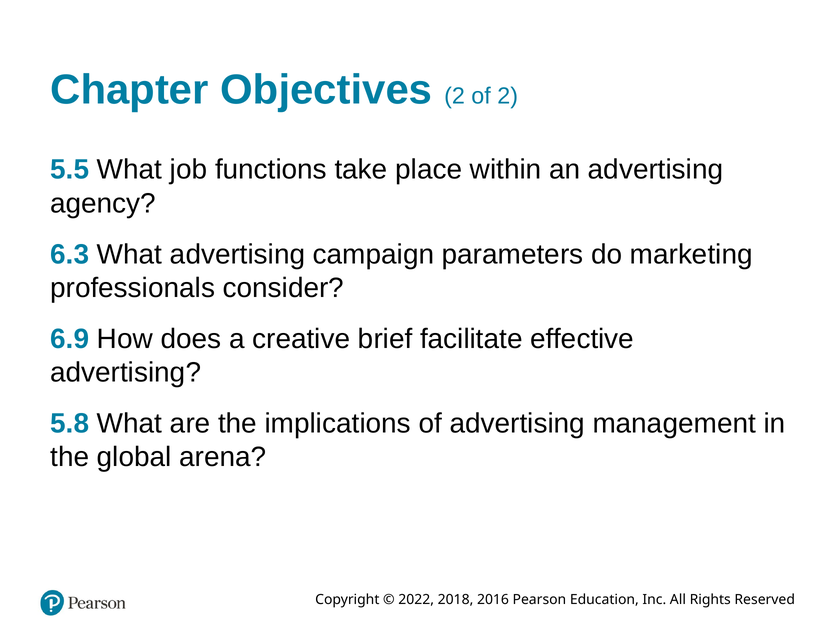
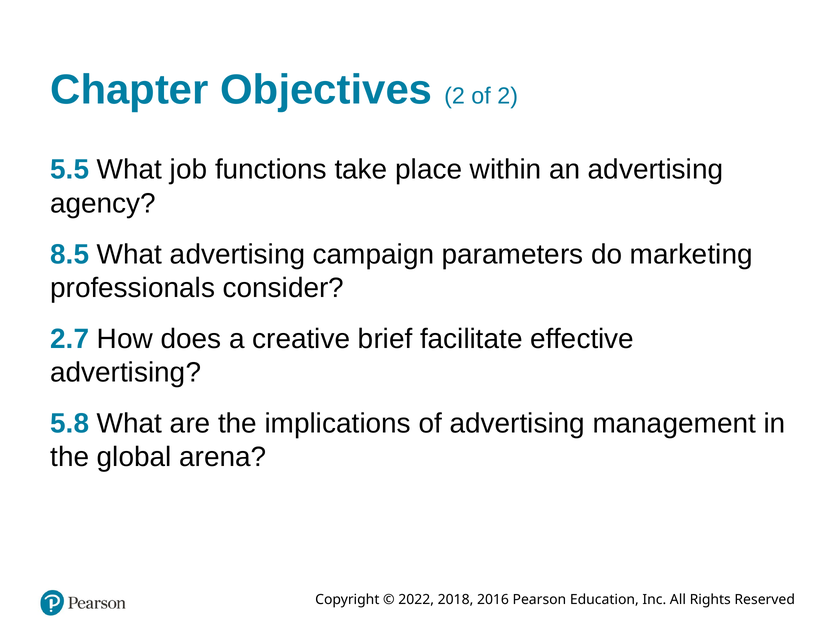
6.3: 6.3 -> 8.5 (70, 254)
6.9: 6.9 -> 2.7 (70, 339)
